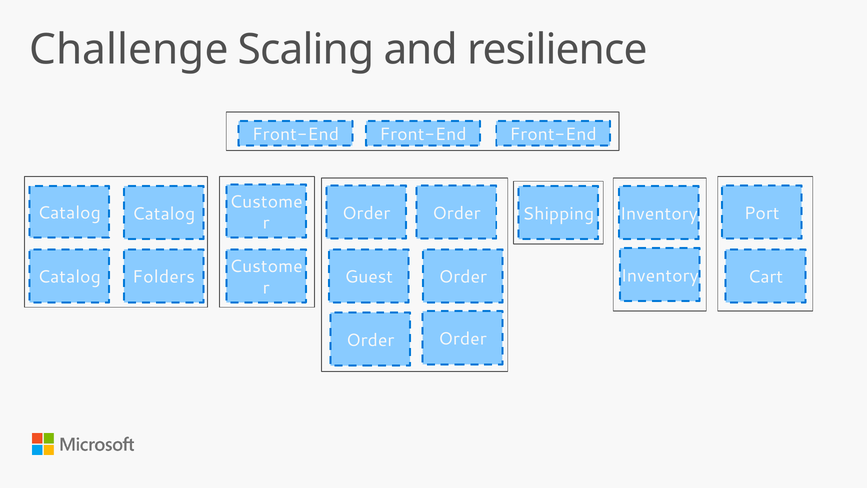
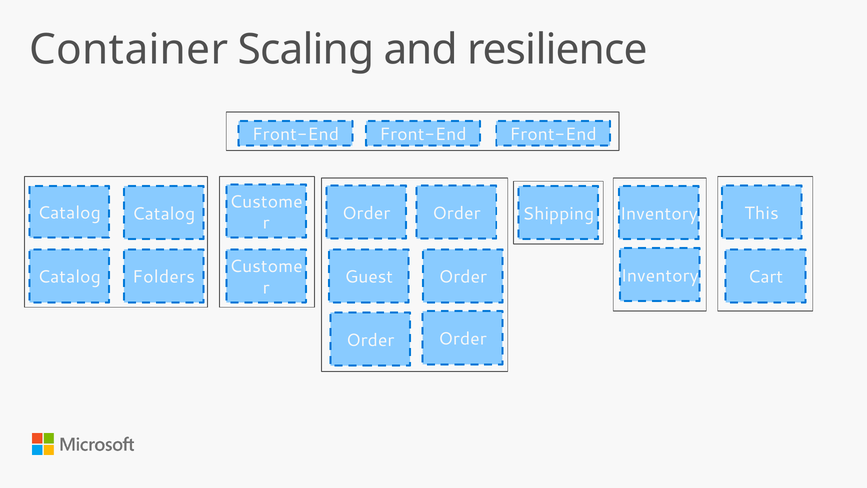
Challenge: Challenge -> Container (129, 50)
Port: Port -> This (762, 213)
